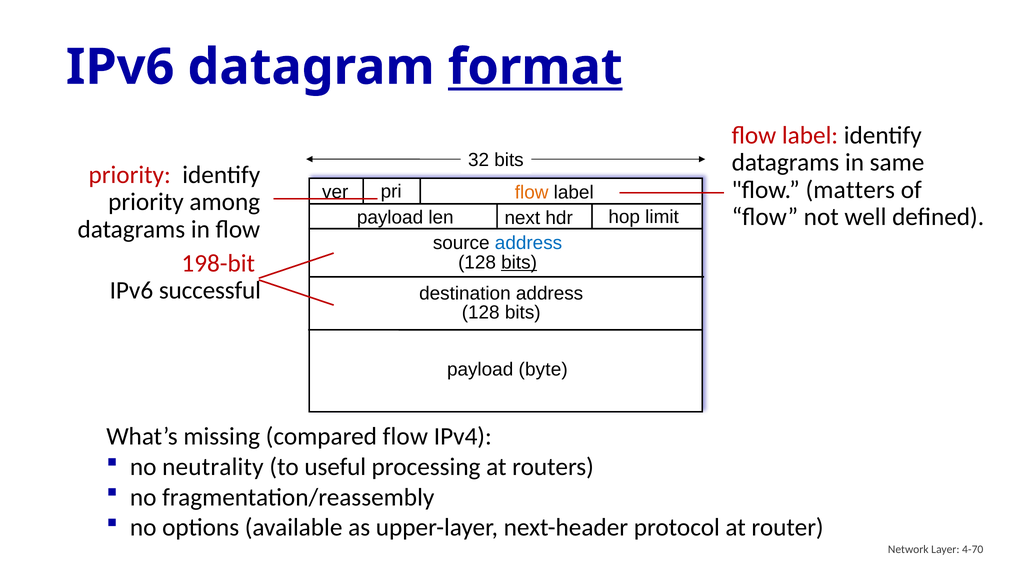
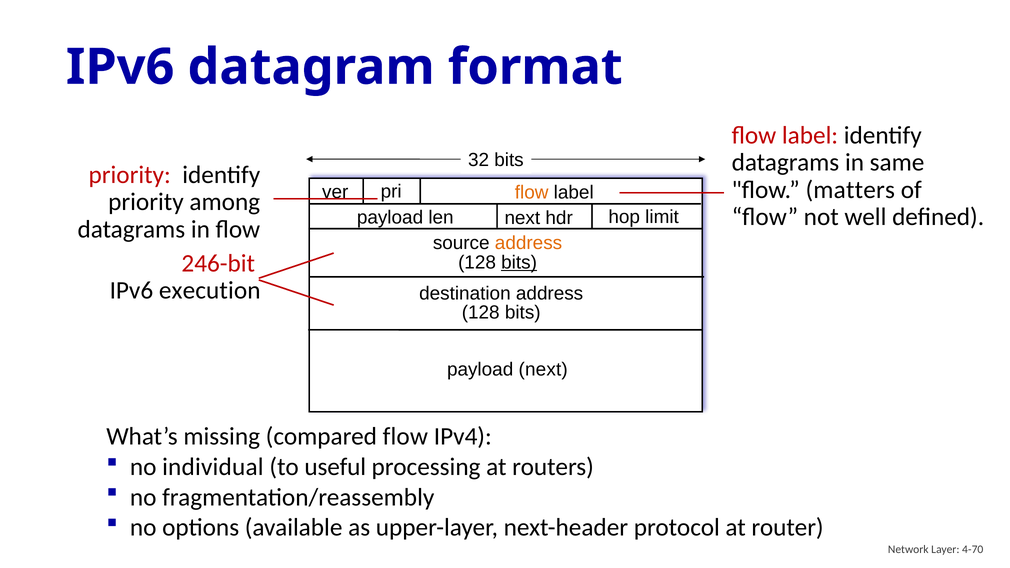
format underline: present -> none (535, 67)
address colour: blue -> orange (529, 243)
198-bit: 198-bit -> 246-bit (218, 263)
successful: successful -> execution (210, 291)
payload byte: byte -> next (543, 369)
neutrality: neutrality -> individual (213, 467)
